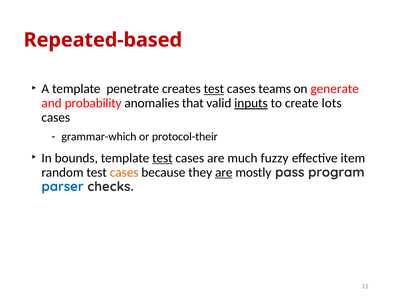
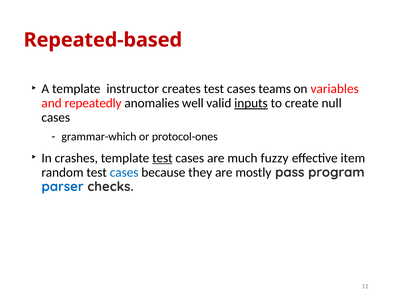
penetrate: penetrate -> instructor (133, 89)
test underline: present -> none (214, 89)
generate: generate -> variables (335, 89)
probability: probability -> repeatedly (93, 103)
that: that -> well (193, 103)
lots: lots -> null (332, 103)
protocol-their: protocol-their -> protocol-ones (185, 137)
bounds: bounds -> crashes (76, 158)
cases colour: orange -> blue (124, 172)
are underline: present -> none (224, 172)
